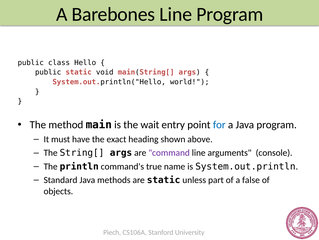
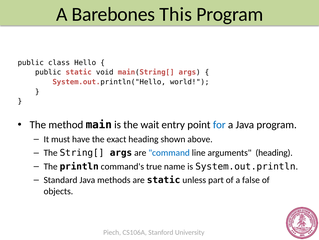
Barebones Line: Line -> This (176, 14)
command colour: purple -> blue (169, 152)
arguments console: console -> heading (274, 152)
